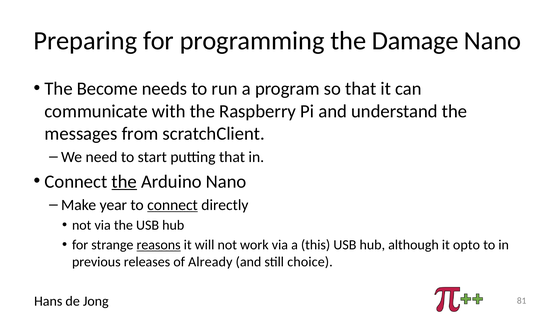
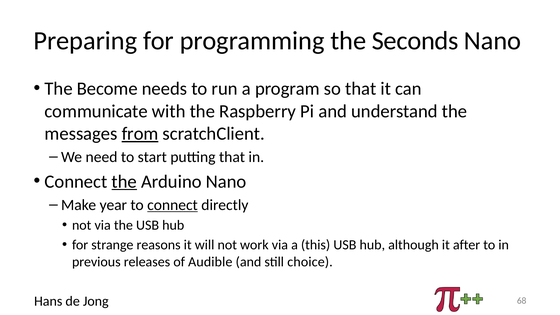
Damage: Damage -> Seconds (415, 41)
from underline: none -> present (140, 134)
reasons underline: present -> none (159, 245)
opto: opto -> after (467, 245)
Already: Already -> Audible (210, 262)
81: 81 -> 68 (522, 301)
